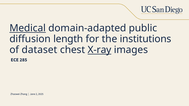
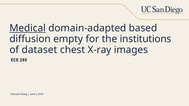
public: public -> based (143, 28)
length: length -> empty (68, 39)
X-ray underline: present -> none (100, 50)
